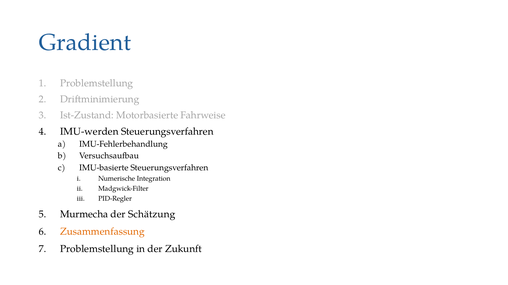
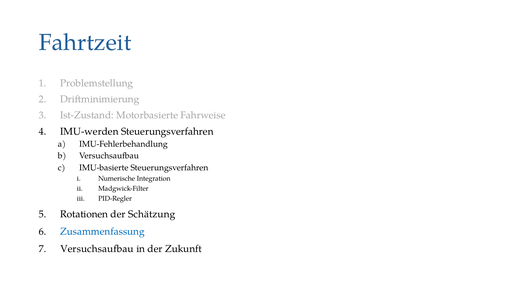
Gradient: Gradient -> Fahrtzeit (85, 43)
Murmecha: Murmecha -> Rotationen (84, 215)
Zusammenfassung colour: orange -> blue (102, 232)
Problemstellung: Problemstellung -> Versuchsaufbau (97, 250)
